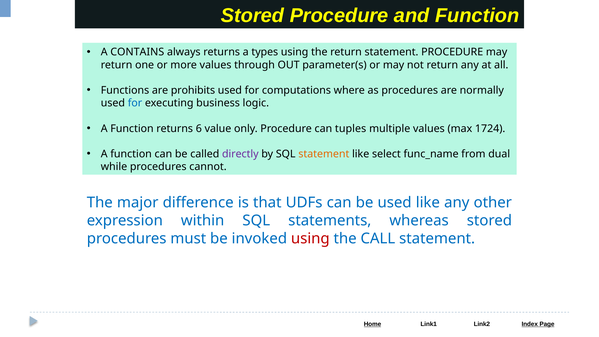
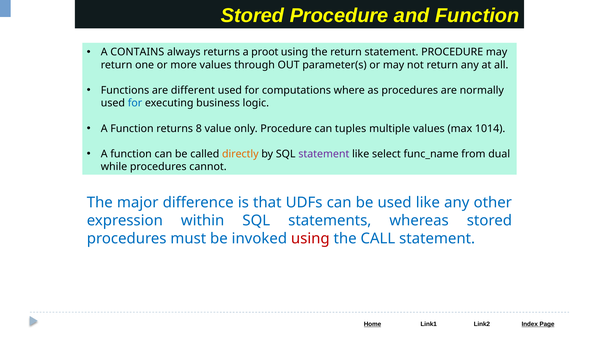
types: types -> proot (265, 52)
prohibits: prohibits -> different (193, 90)
6: 6 -> 8 (199, 129)
1724: 1724 -> 1014 (490, 129)
directly colour: purple -> orange (240, 154)
statement colour: orange -> purple (324, 154)
